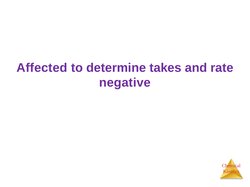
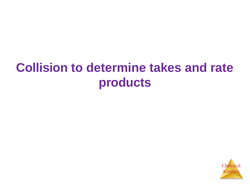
Affected: Affected -> Collision (42, 68)
negative: negative -> products (125, 83)
